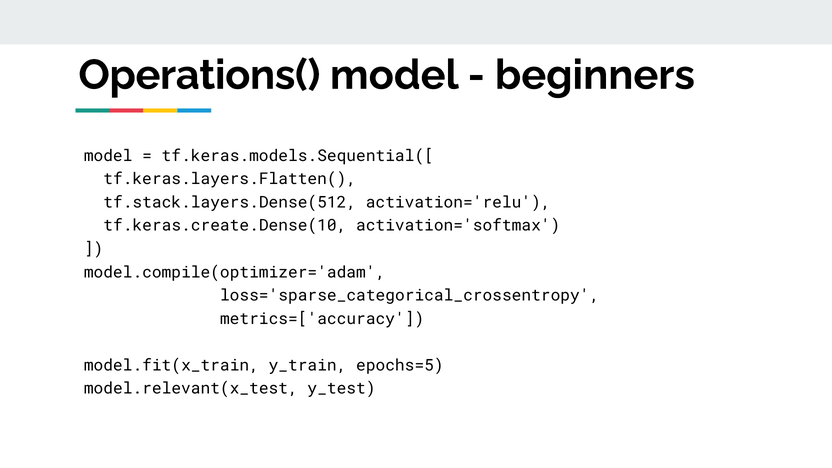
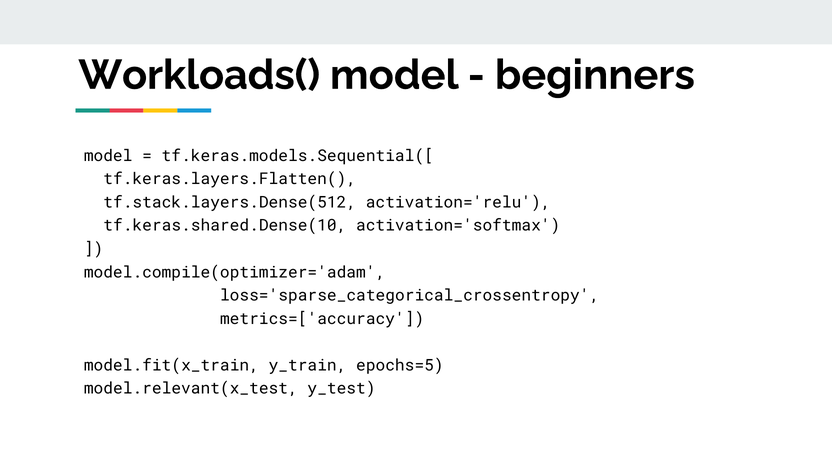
Operations(: Operations( -> Workloads( (199, 75)
tf.keras.create.Dense(10: tf.keras.create.Dense(10 -> tf.keras.shared.Dense(10 (225, 226)
